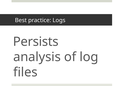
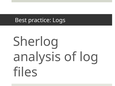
Persists: Persists -> Sherlog (36, 42)
